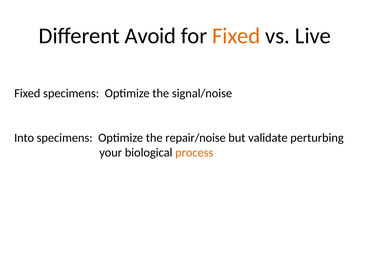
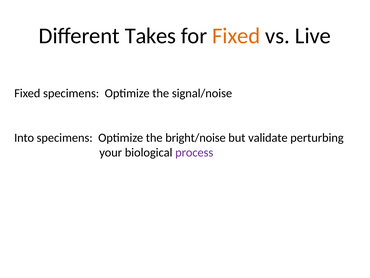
Avoid: Avoid -> Takes (150, 36)
repair/noise: repair/noise -> bright/noise (196, 137)
process colour: orange -> purple (194, 152)
